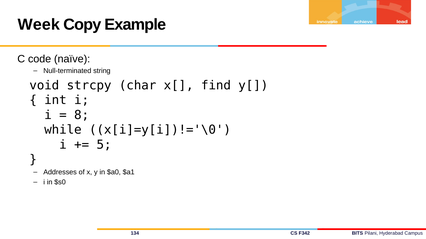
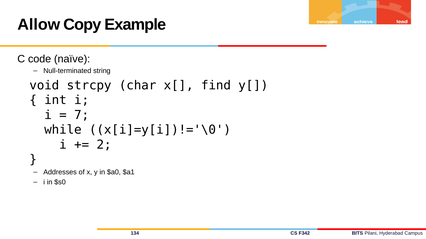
Week: Week -> Allow (39, 25)
8: 8 -> 7 (82, 115)
5: 5 -> 2 (104, 145)
